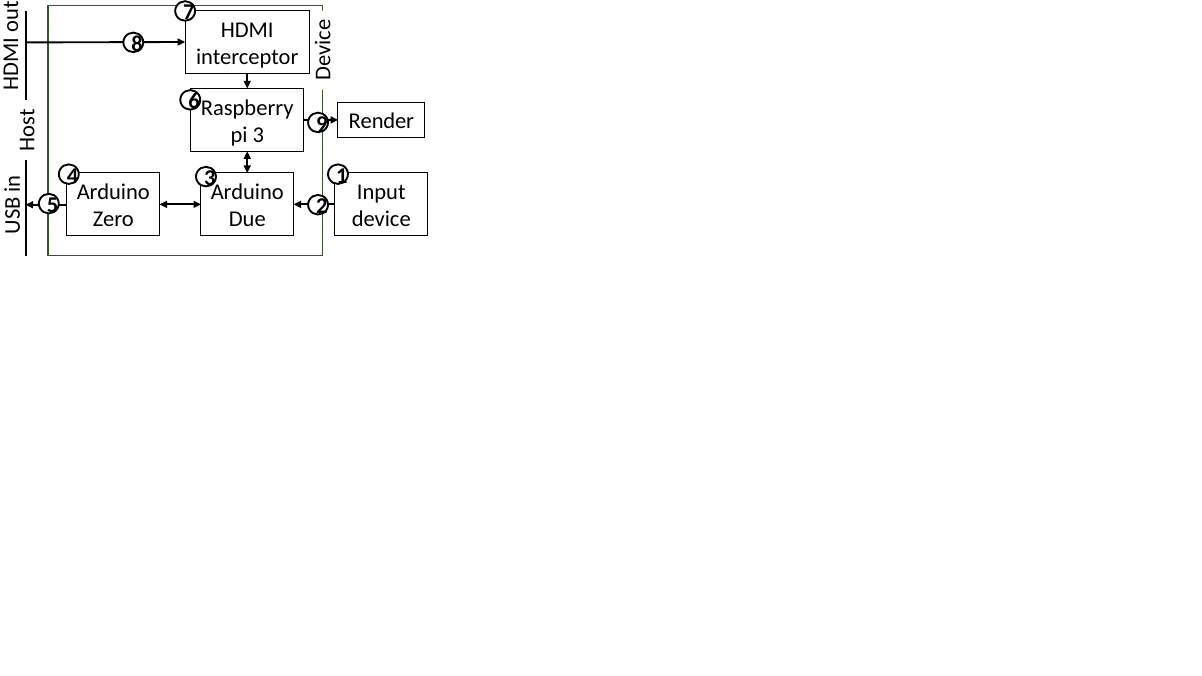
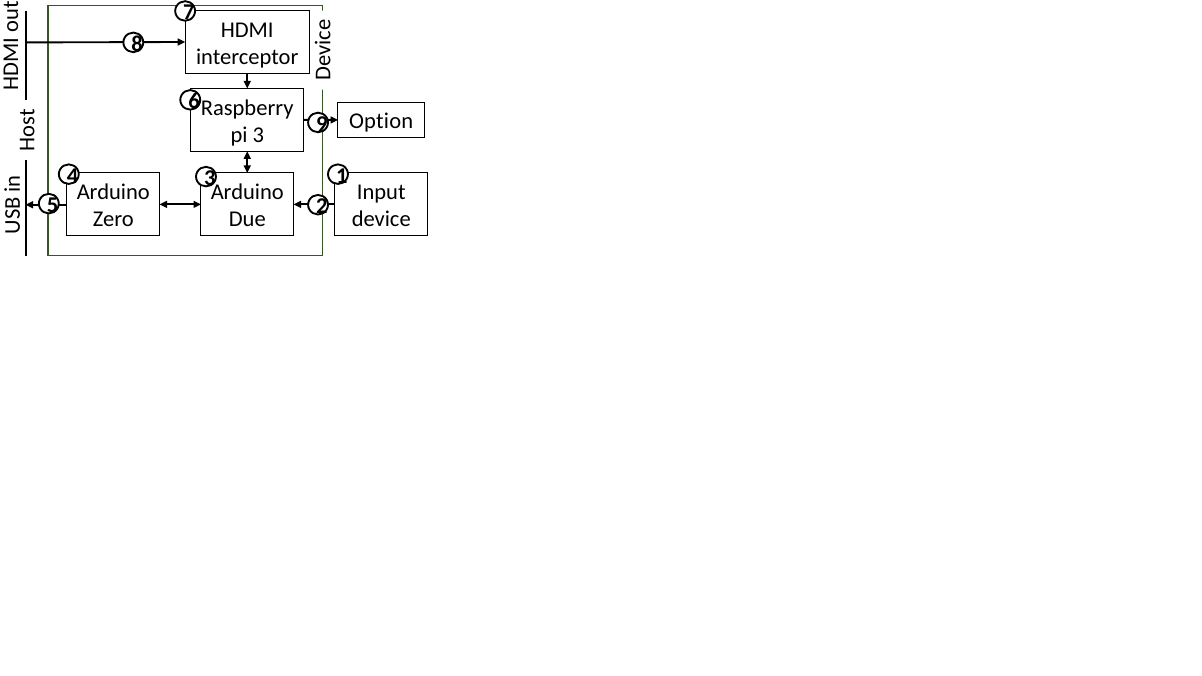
Render: Render -> Option (381, 122)
